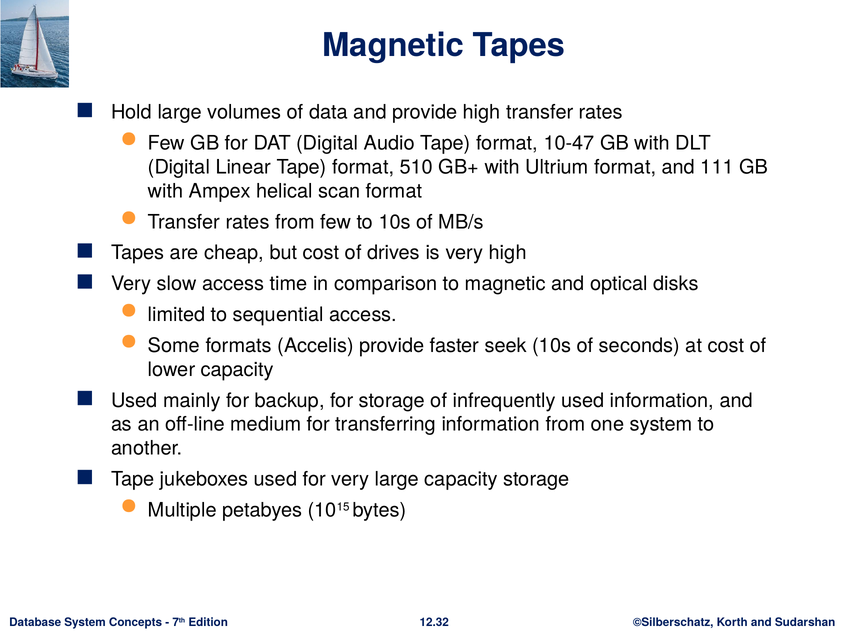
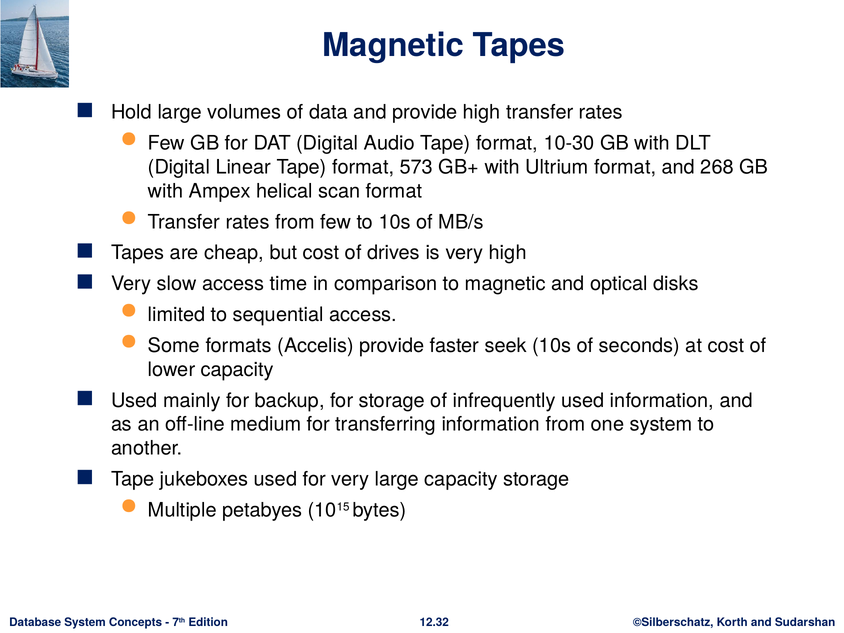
10-47: 10-47 -> 10-30 (569, 143)
510: 510 -> 573 (416, 167)
111: 111 -> 268 (717, 167)
